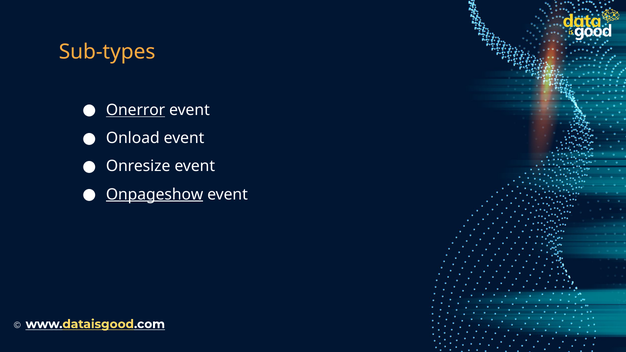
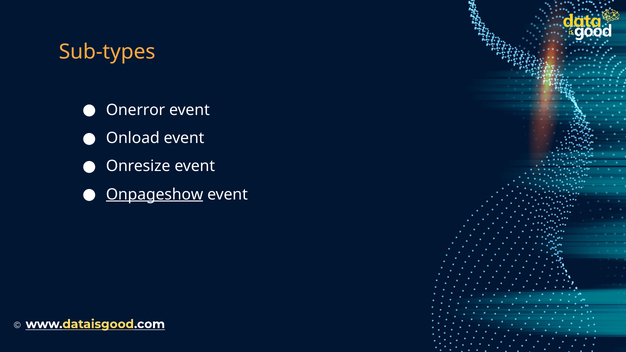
Onerror underline: present -> none (136, 110)
